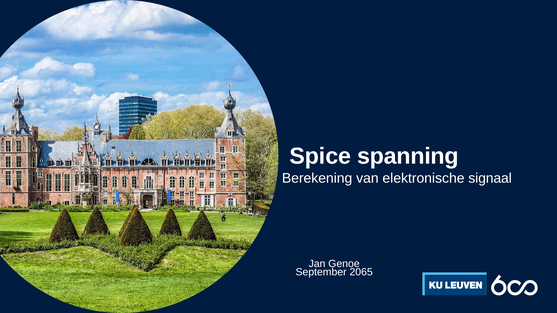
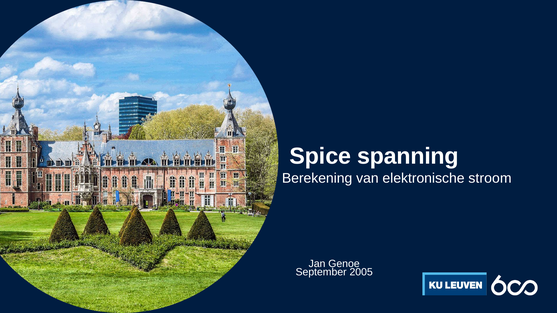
signaal: signaal -> stroom (490, 178)
2065: 2065 -> 2005 (361, 272)
